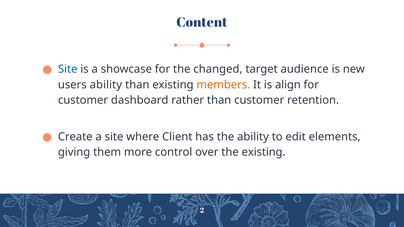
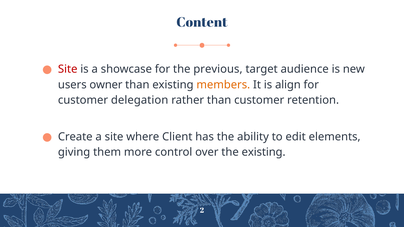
Site colour: blue -> red (68, 69)
changed: changed -> previous (218, 69)
users ability: ability -> owner (106, 85)
dashboard: dashboard -> delegation (140, 100)
